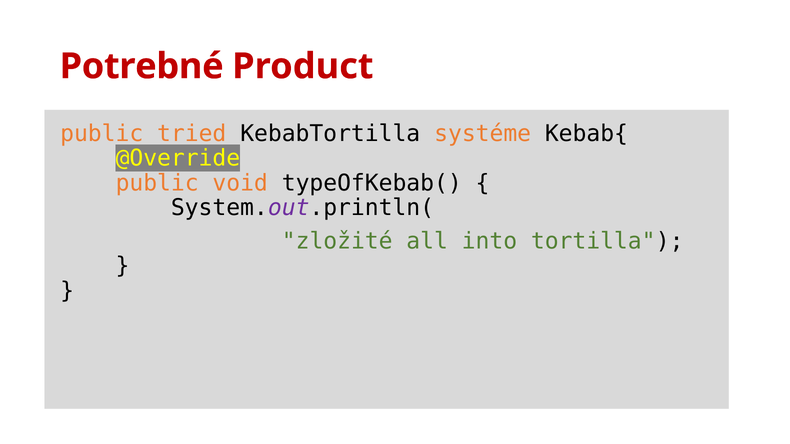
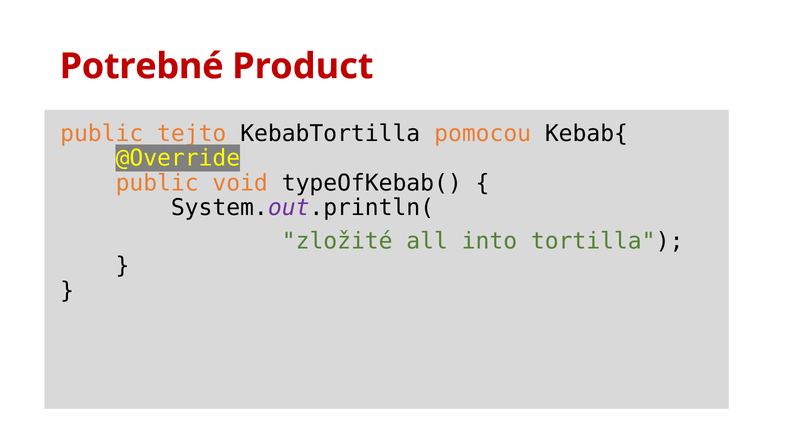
tried: tried -> tejto (192, 134)
systéme: systéme -> pomocou (483, 134)
